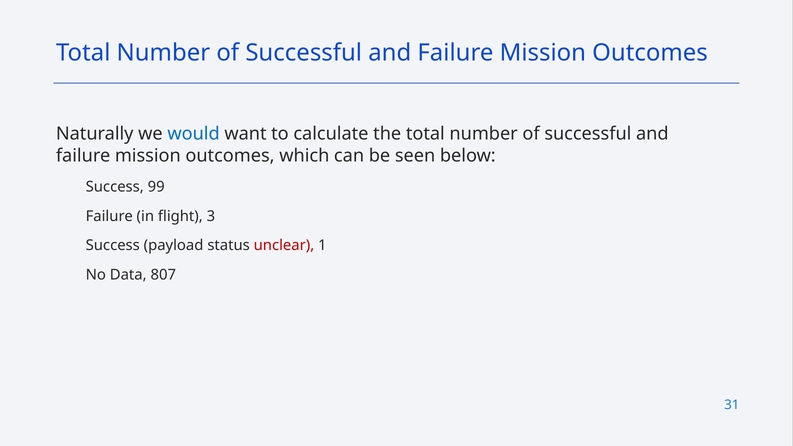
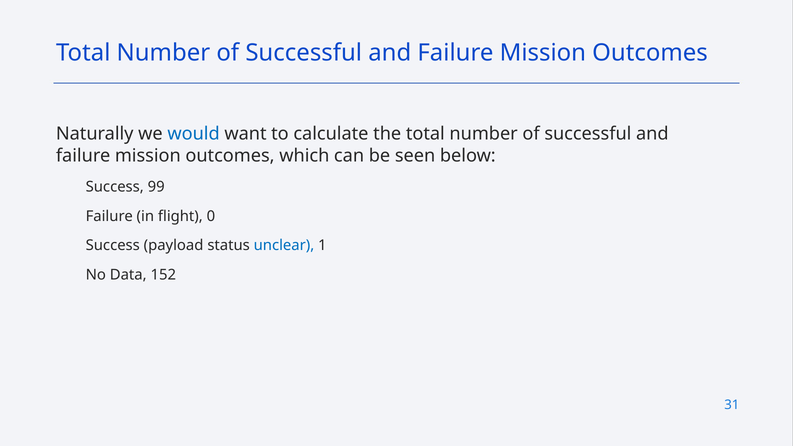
3: 3 -> 0 (211, 216)
unclear colour: red -> blue (284, 246)
807: 807 -> 152 (163, 275)
